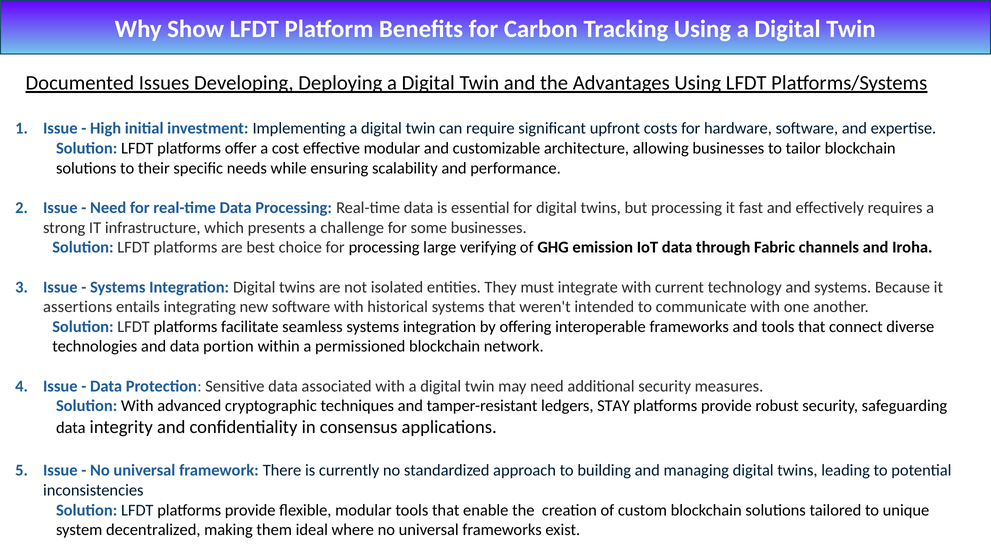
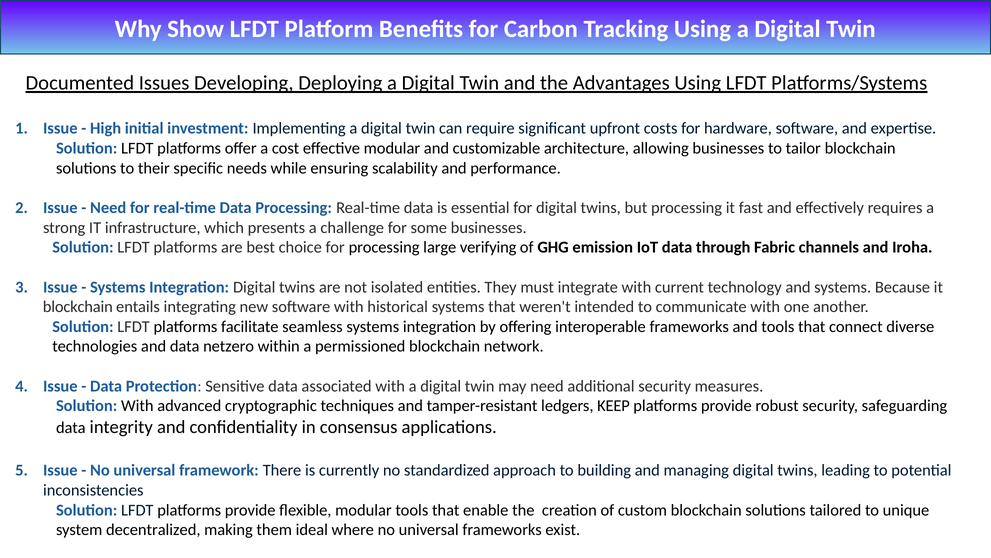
assertions: assertions -> blockchain (78, 307)
portion: portion -> netzero (229, 346)
STAY: STAY -> KEEP (613, 406)
